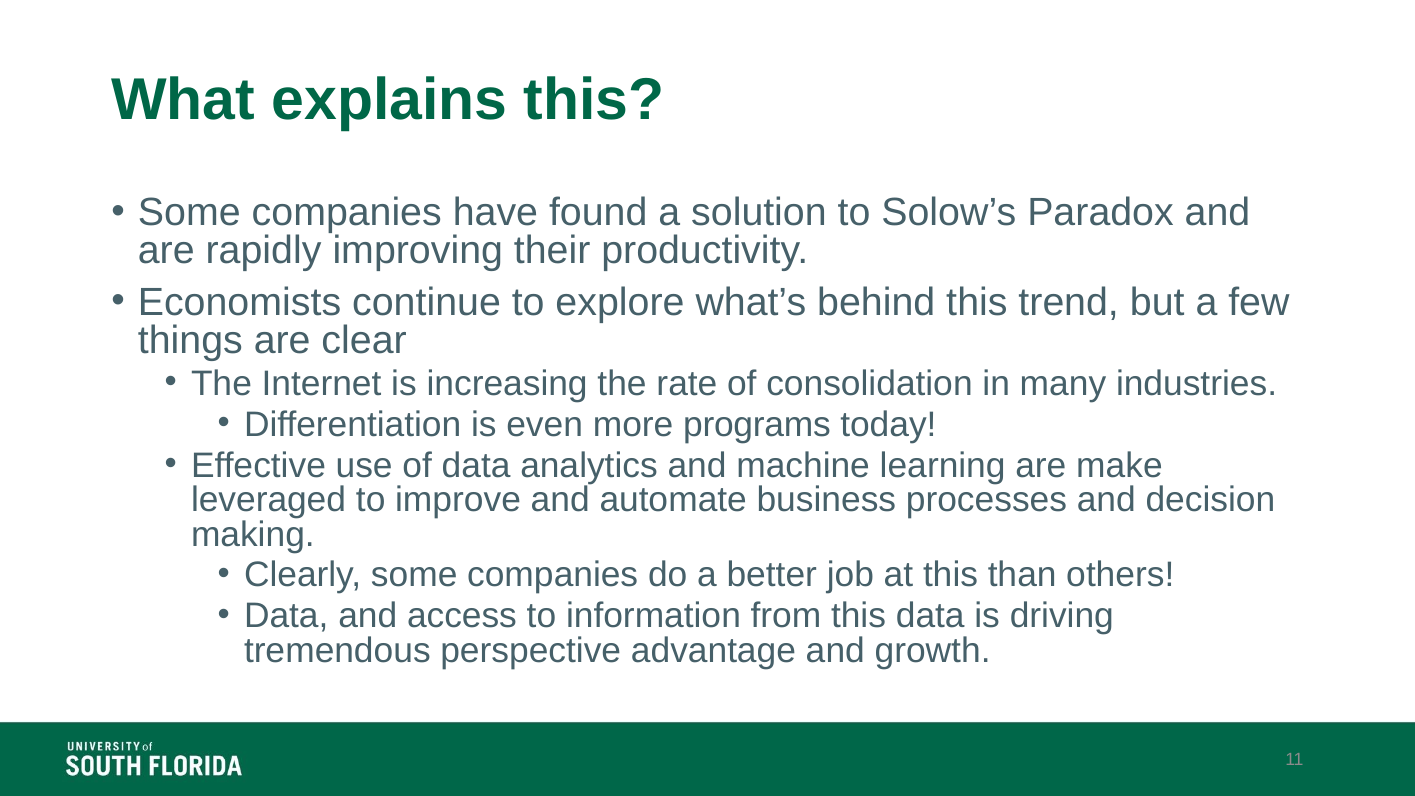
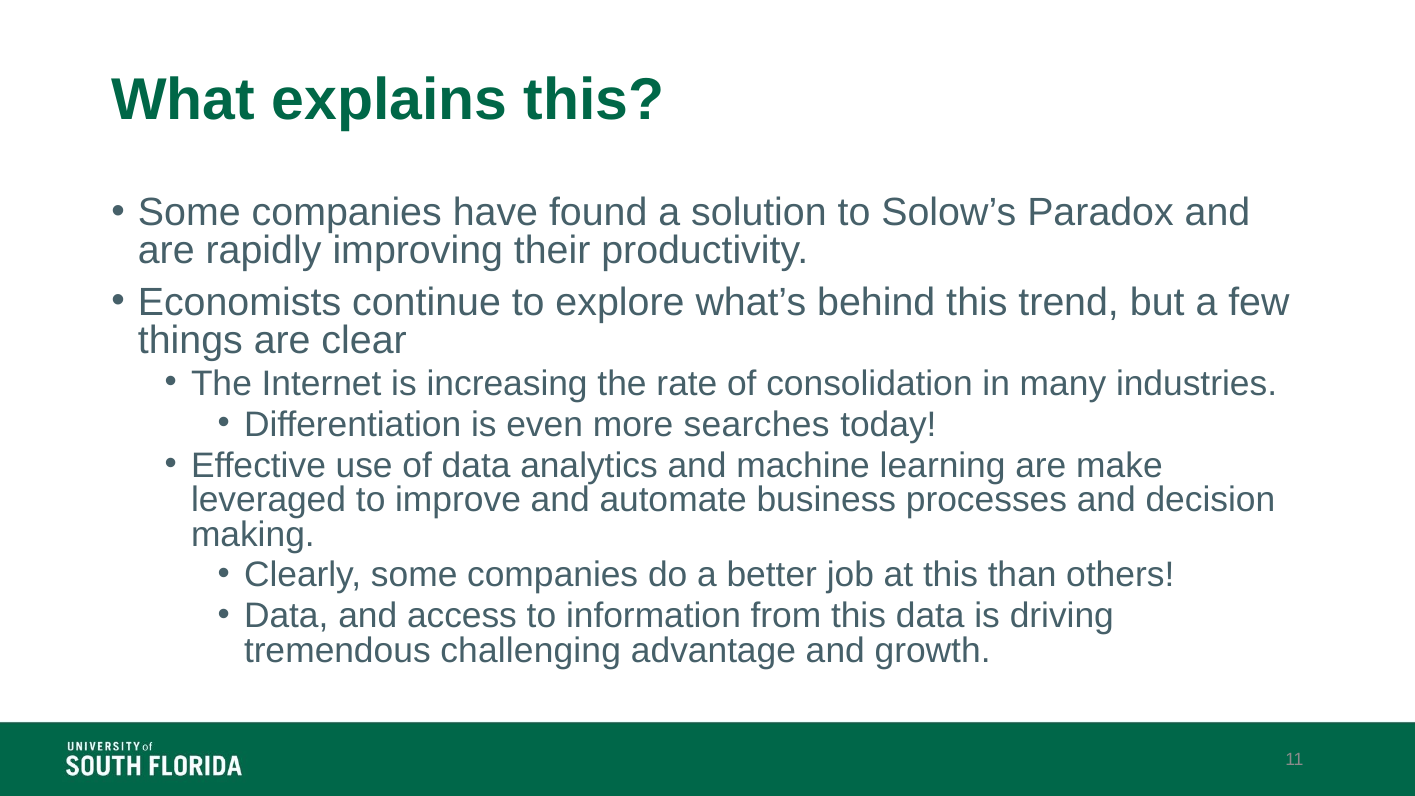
programs: programs -> searches (757, 425)
perspective: perspective -> challenging (531, 651)
